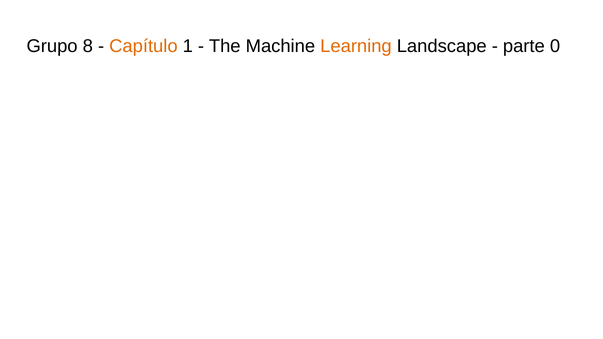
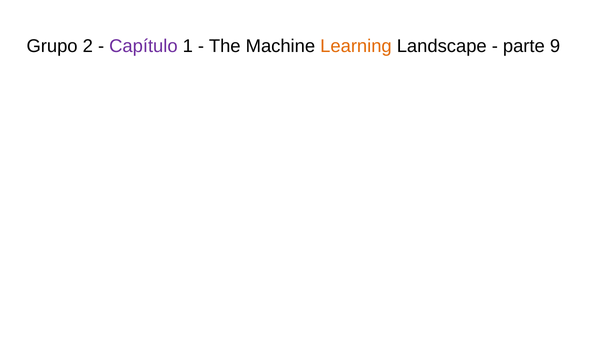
8: 8 -> 2 (88, 46)
Capítulo colour: orange -> purple (143, 46)
0: 0 -> 9 (555, 46)
